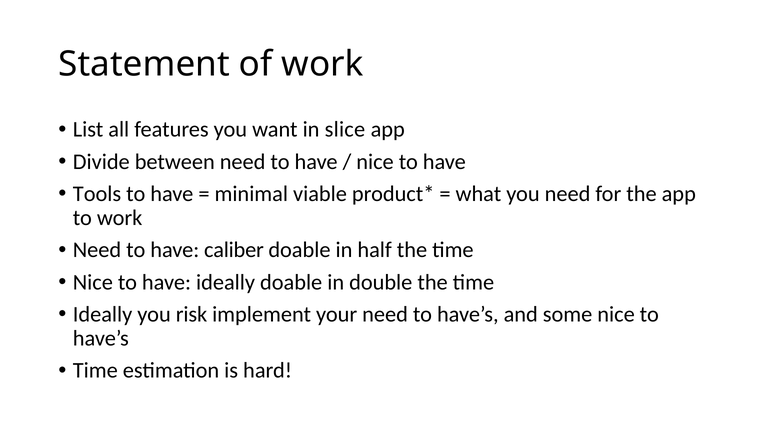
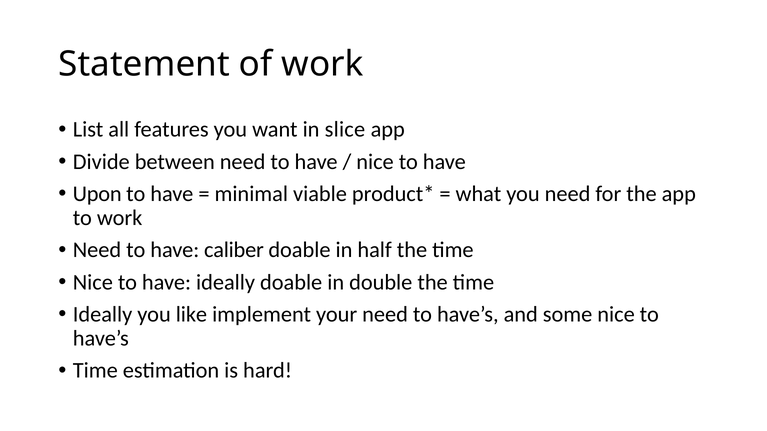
Tools: Tools -> Upon (97, 194)
risk: risk -> like (191, 315)
